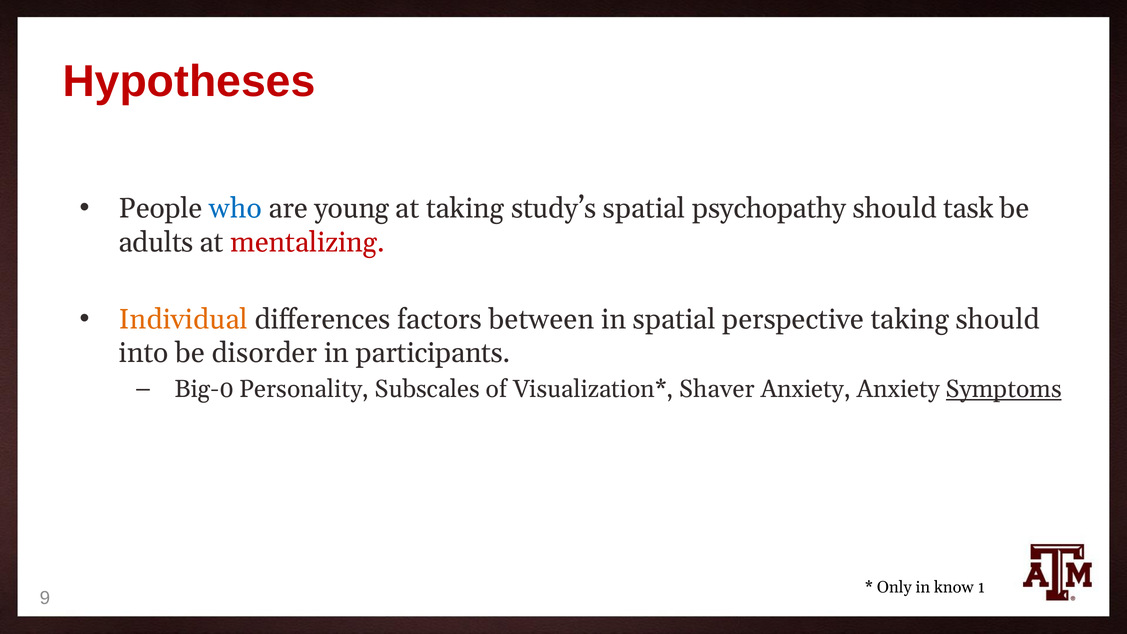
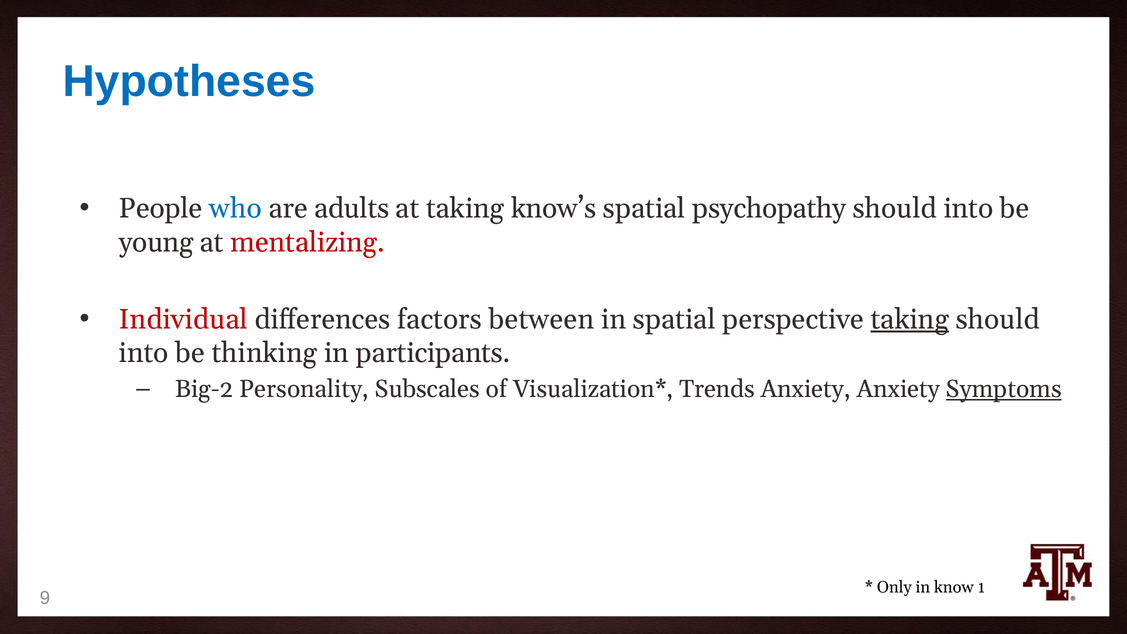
Hypotheses colour: red -> blue (189, 81)
young: young -> adults (352, 208)
study’s: study’s -> know’s (554, 208)
task: task -> into (968, 208)
adults: adults -> young (156, 242)
Individual colour: orange -> red (183, 319)
taking underline: none -> present (910, 319)
disorder: disorder -> thinking (264, 353)
Big-0: Big-0 -> Big-2 (205, 389)
Shaver: Shaver -> Trends (717, 389)
